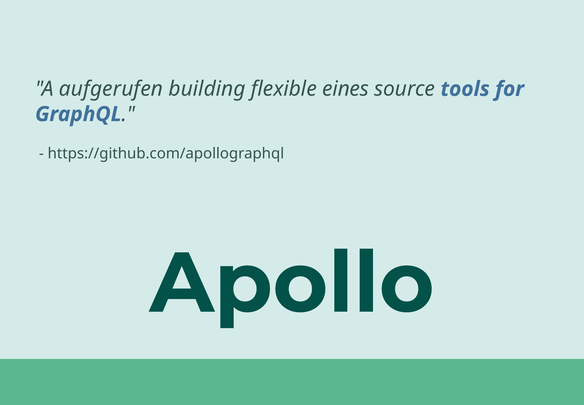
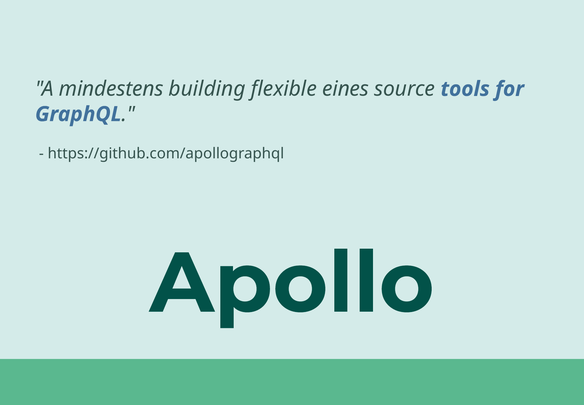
aufgerufen: aufgerufen -> mindestens (111, 89)
